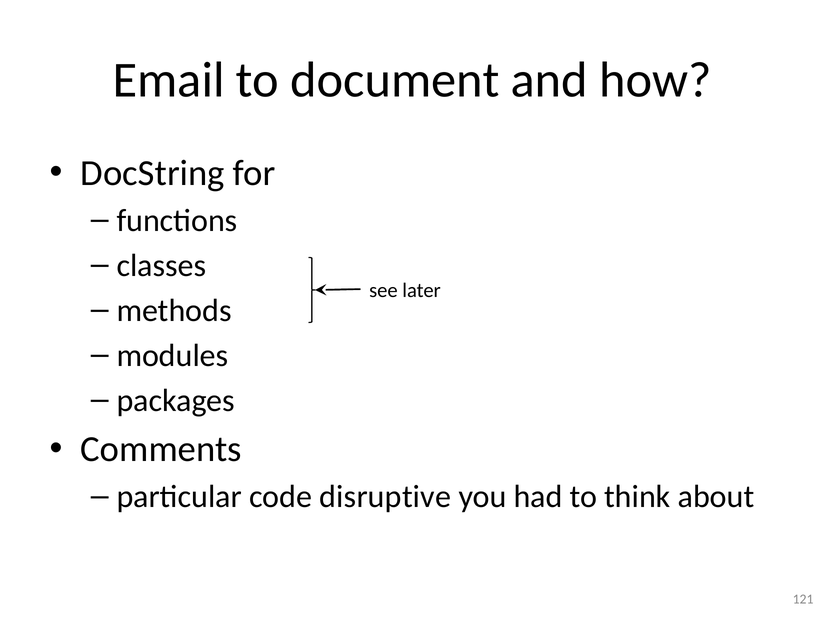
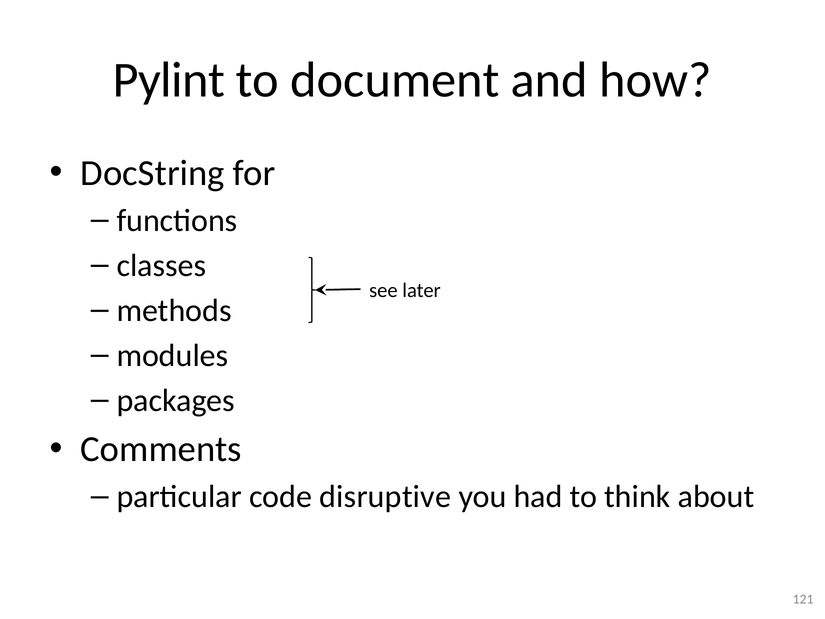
Email: Email -> Pylint (169, 80)
